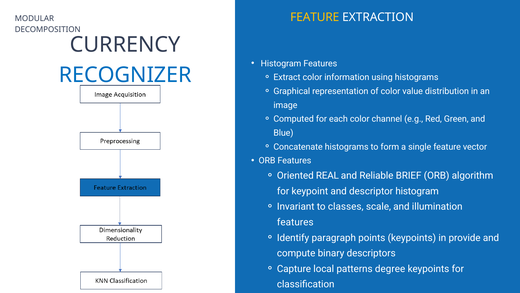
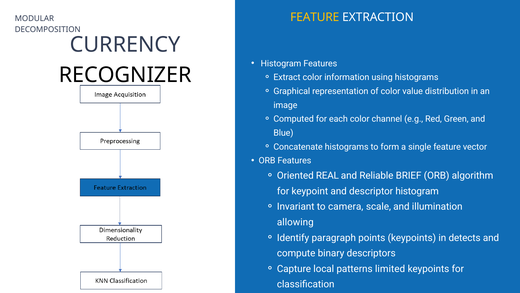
RECOGNIZER colour: blue -> black (125, 75)
classes: classes -> camera (346, 206)
features: features -> allowing (295, 222)
provide: provide -> detects (465, 237)
degree: degree -> limited (390, 268)
